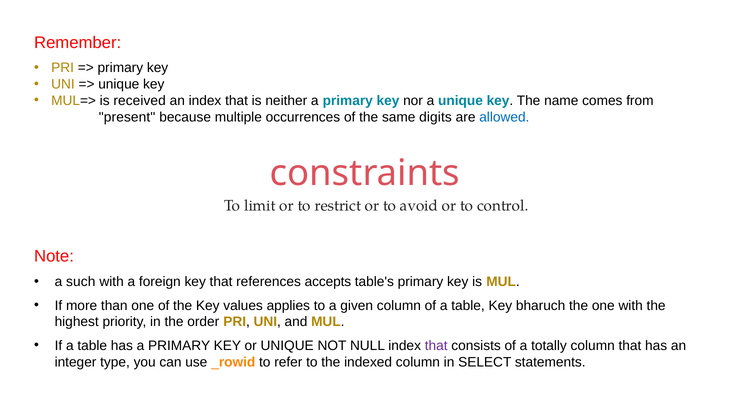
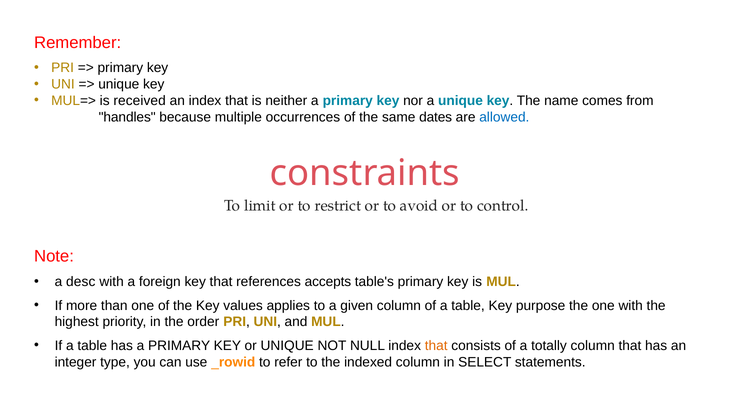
present: present -> handles (127, 117)
digits: digits -> dates (436, 117)
such: such -> desc (81, 282)
bharuch: bharuch -> purpose (541, 305)
that colour: purple -> orange (436, 345)
